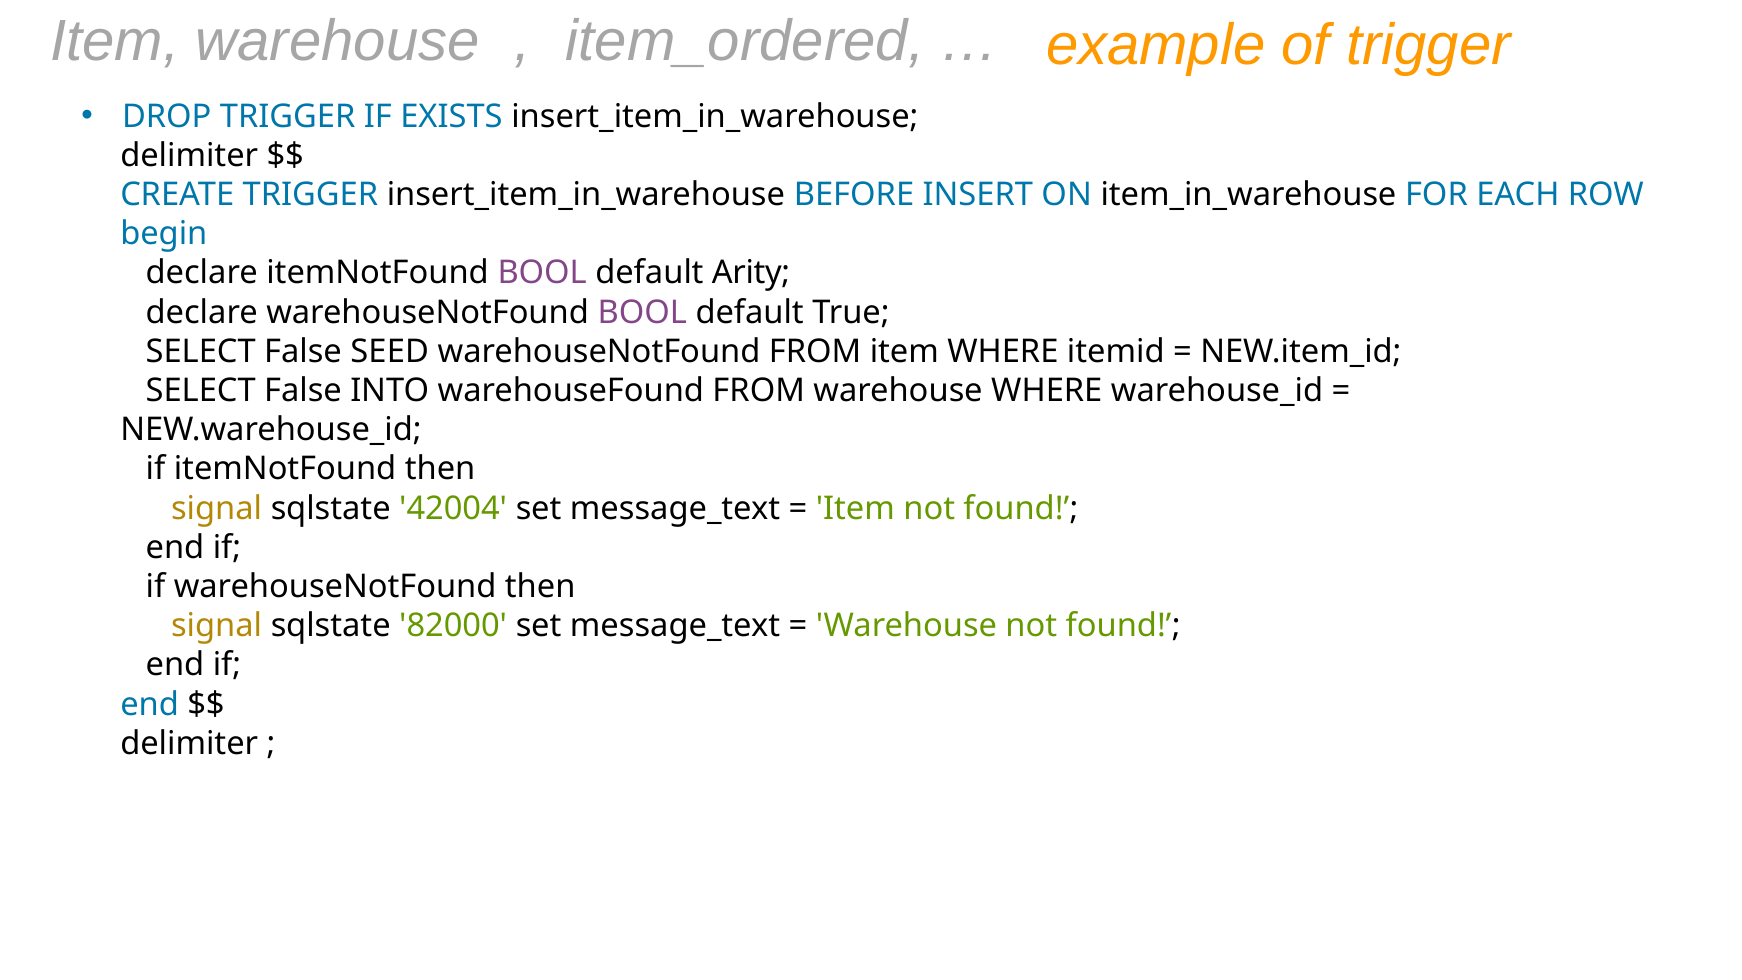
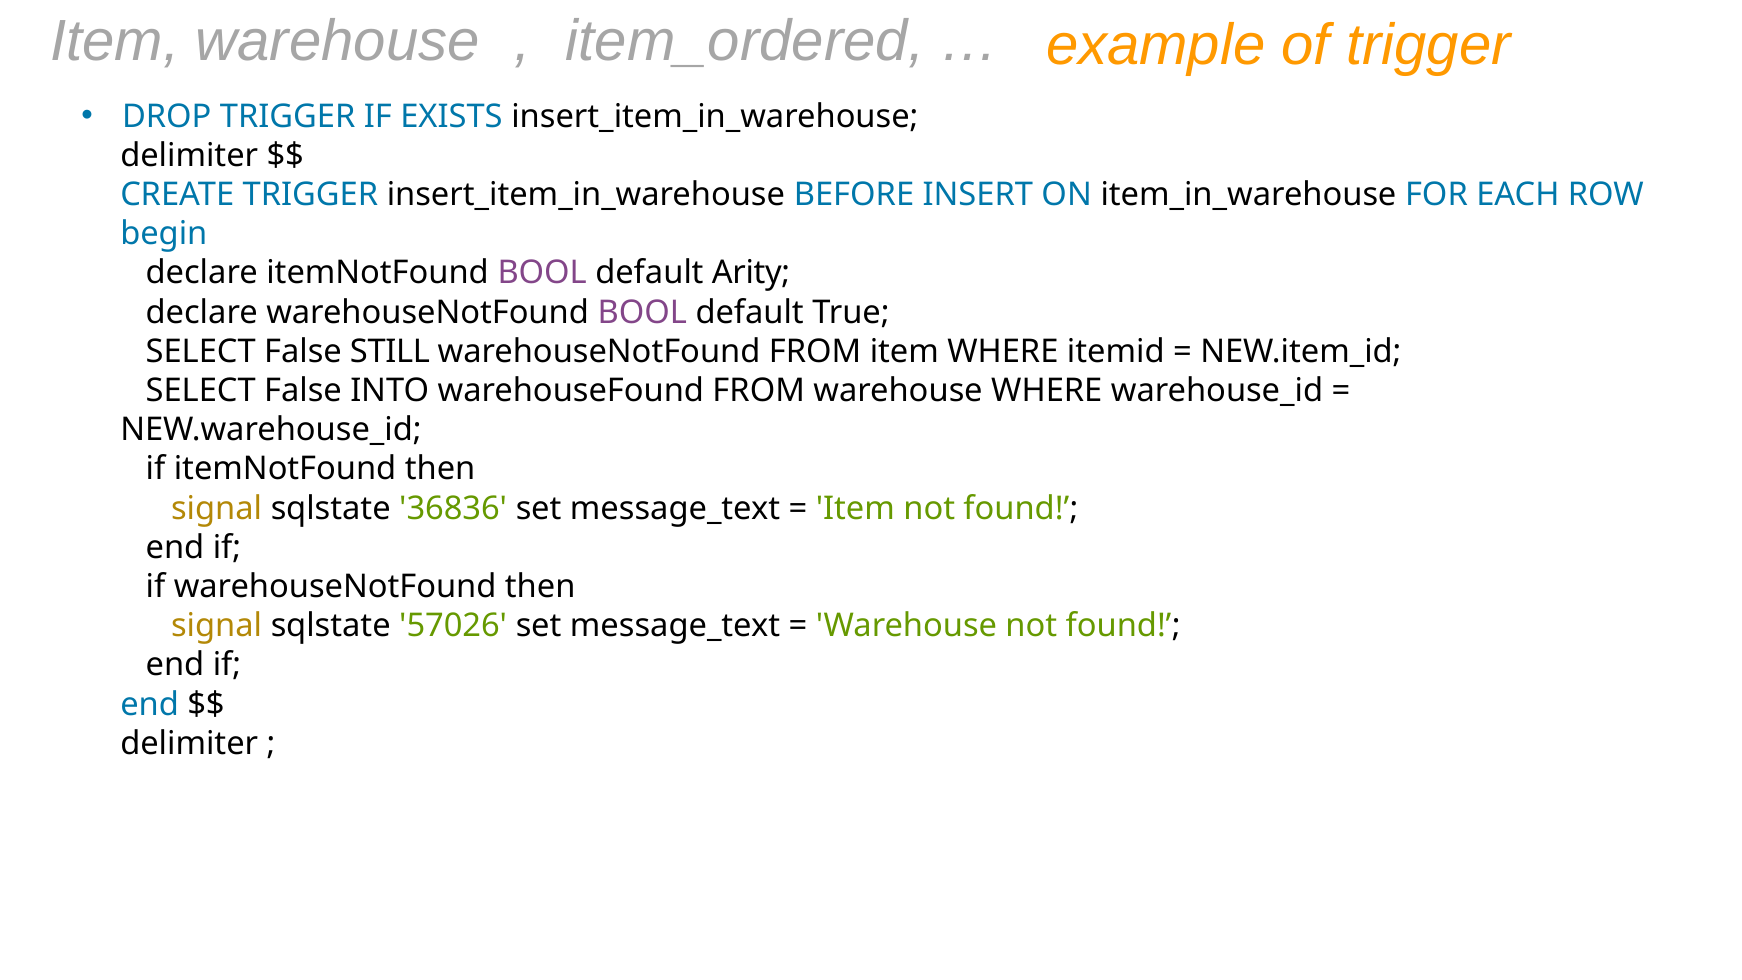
SEED: SEED -> STILL (390, 351)
42004: 42004 -> 36836 (453, 508)
82000: 82000 -> 57026 (453, 626)
